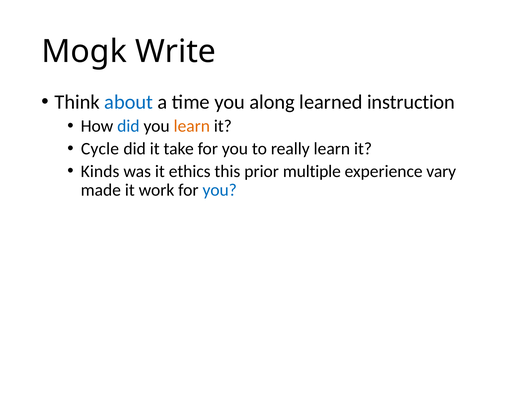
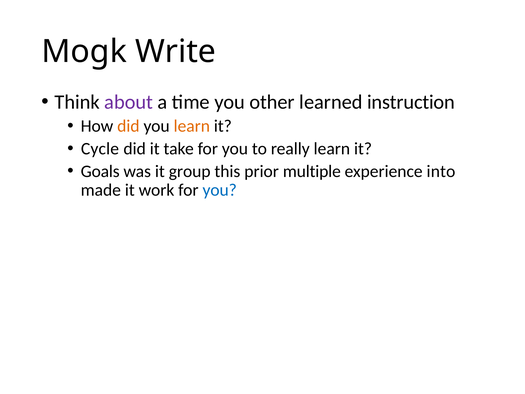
about colour: blue -> purple (129, 102)
along: along -> other (272, 102)
did colour: blue -> orange (128, 126)
Kinds: Kinds -> Goals (100, 171)
ethics: ethics -> group (190, 171)
vary: vary -> into (441, 171)
